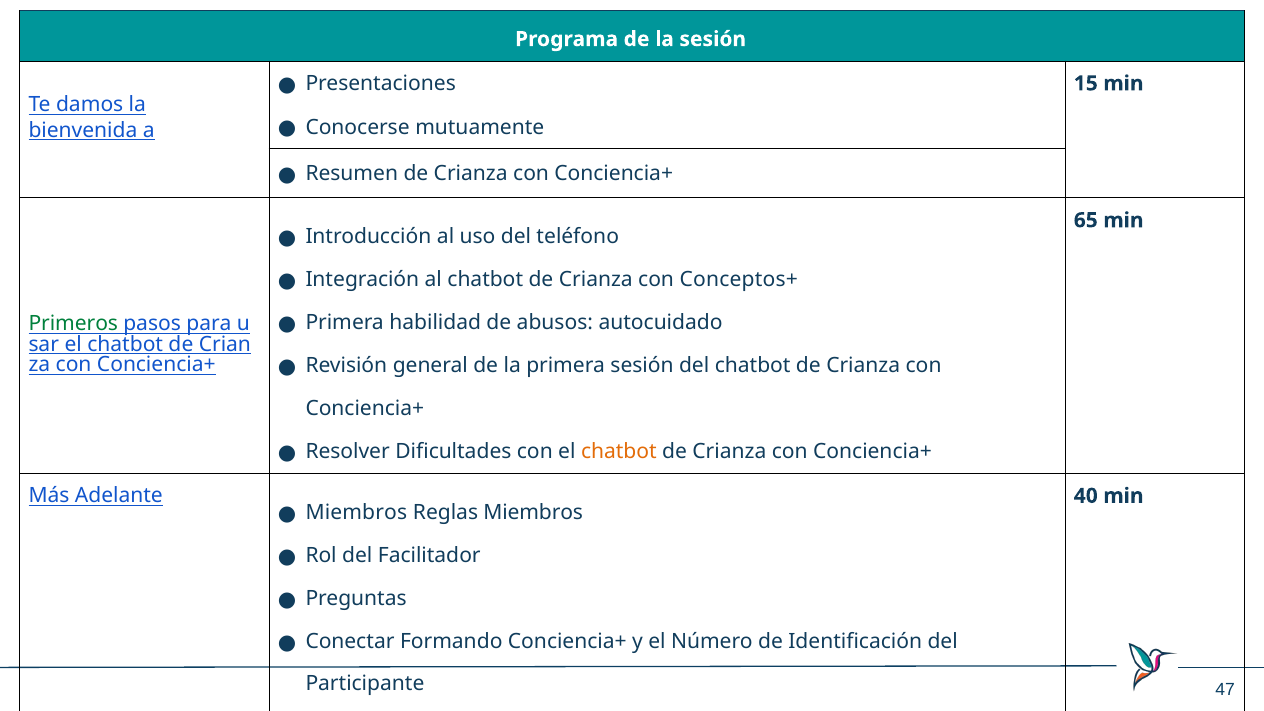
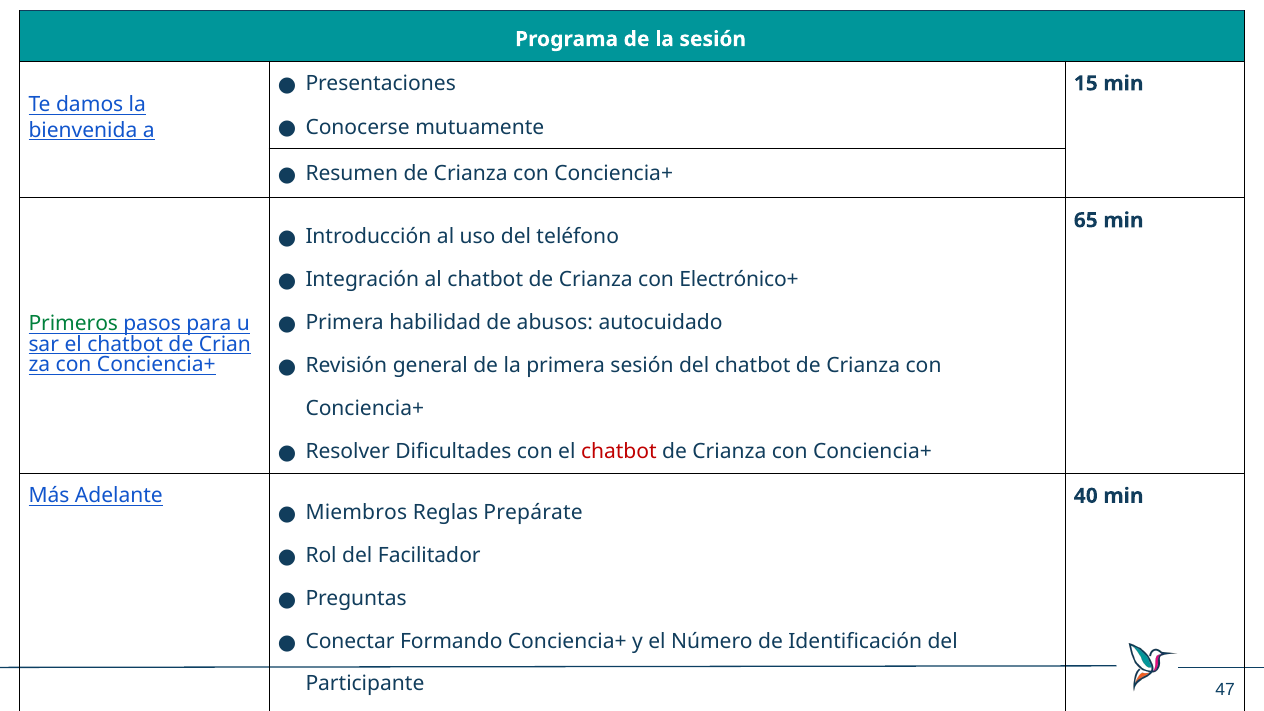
Conceptos+: Conceptos+ -> Electrónico+ (739, 280)
chatbot colour: orange -> red (619, 452)
Reglas Miembros: Miembros -> Prepárate (533, 512)
